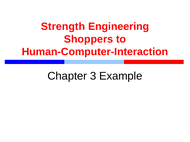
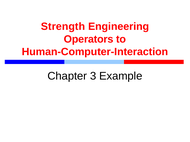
Shoppers: Shoppers -> Operators (89, 39)
